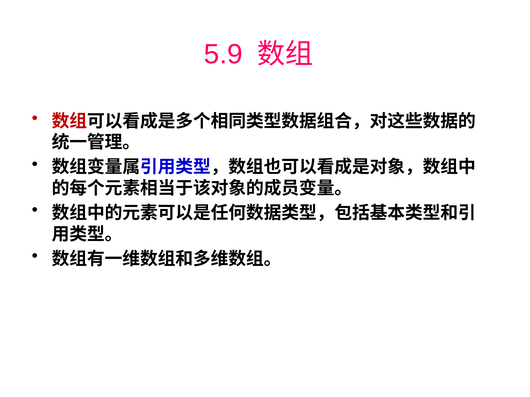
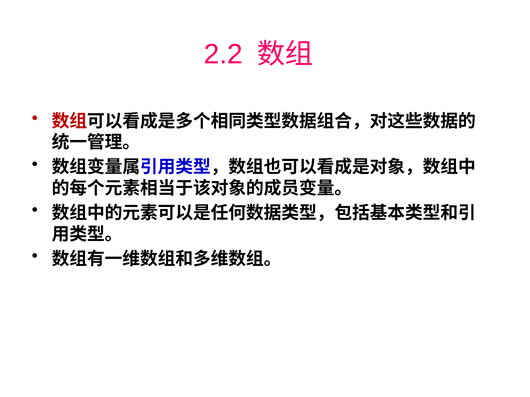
5.9: 5.9 -> 2.2 (223, 54)
